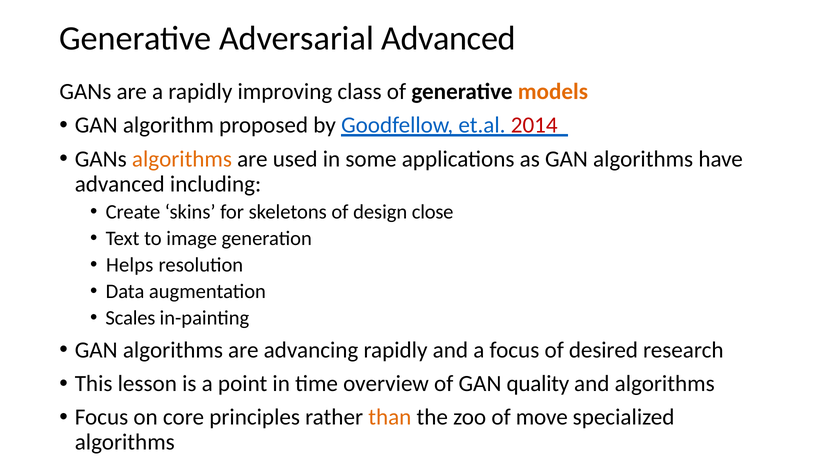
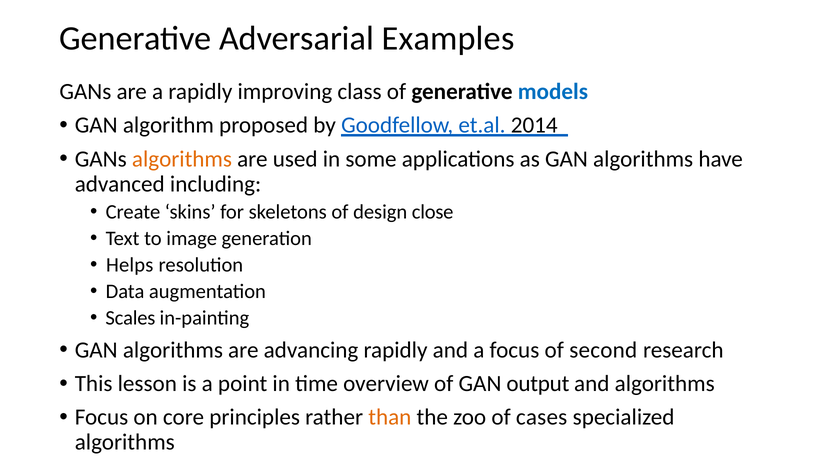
Adversarial Advanced: Advanced -> Examples (448, 39)
models colour: orange -> blue (553, 91)
2014 colour: red -> black (534, 125)
desired: desired -> second (603, 350)
quality: quality -> output (538, 383)
move: move -> cases (542, 417)
